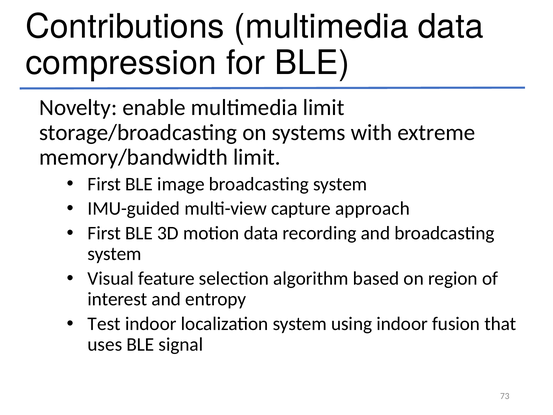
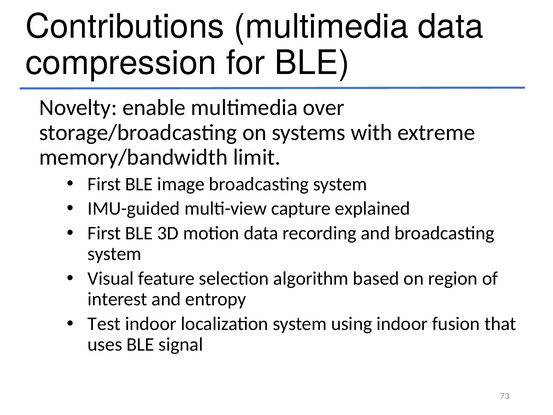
multimedia limit: limit -> over (324, 108)
approach: approach -> explained (373, 209)
